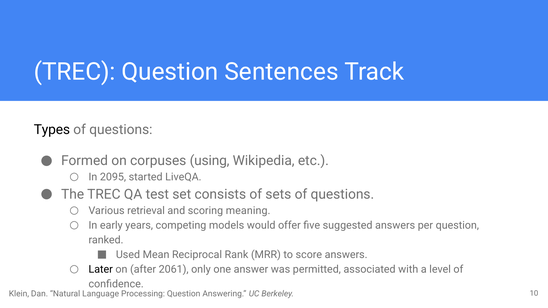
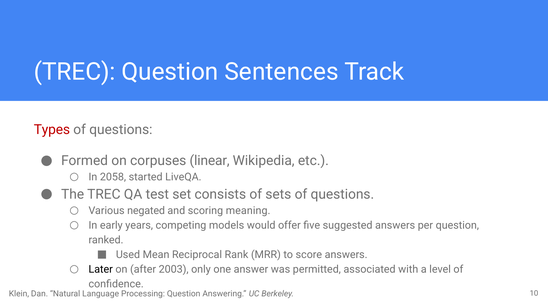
Types colour: black -> red (52, 130)
using: using -> linear (210, 161)
2095: 2095 -> 2058 (113, 177)
retrieval: retrieval -> negated (146, 211)
2061: 2061 -> 2003 (174, 269)
